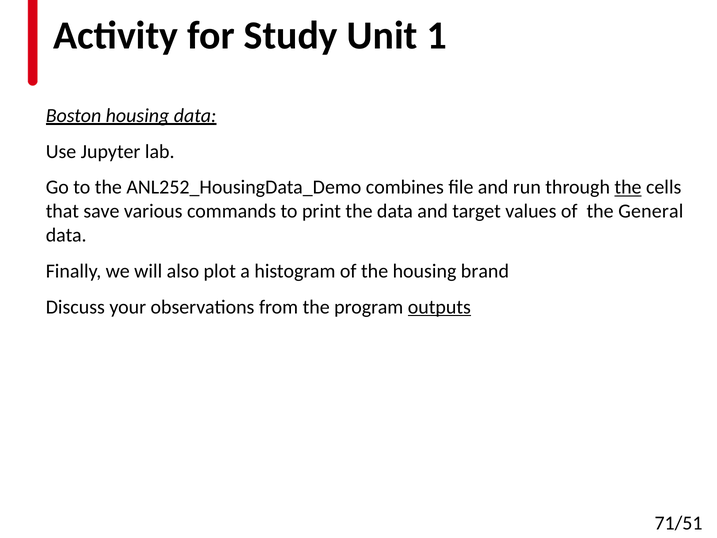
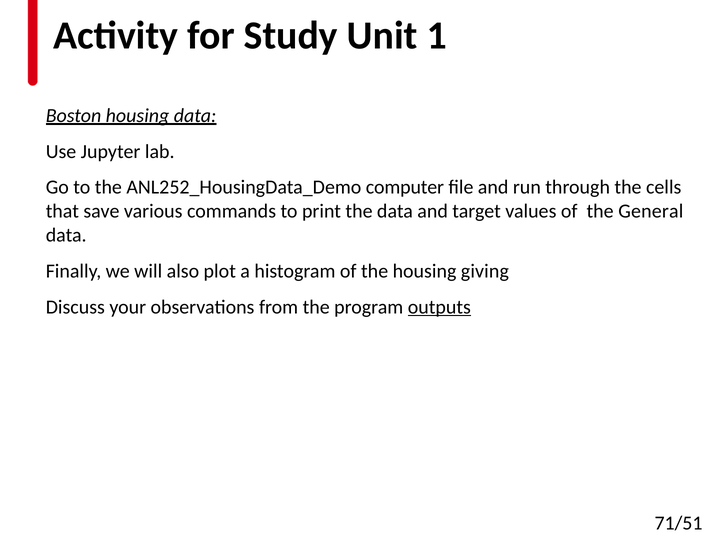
combines: combines -> computer (405, 187)
the underline: present -> none (628, 187)
brand: brand -> giving (485, 271)
